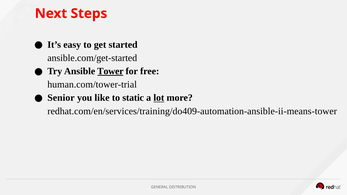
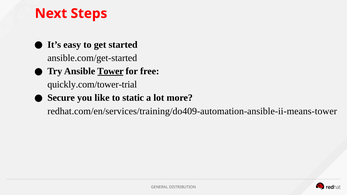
human.com/tower-trial: human.com/tower-trial -> quickly.com/tower-trial (92, 85)
Senior: Senior -> Secure (61, 98)
lot underline: present -> none (159, 98)
